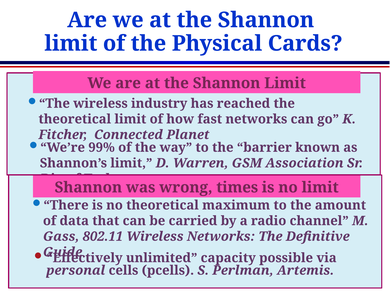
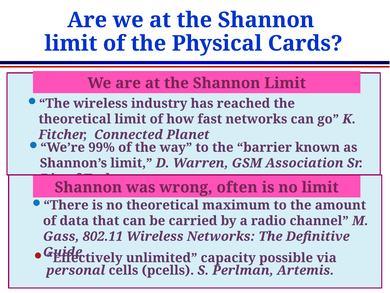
times: times -> often (237, 187)
